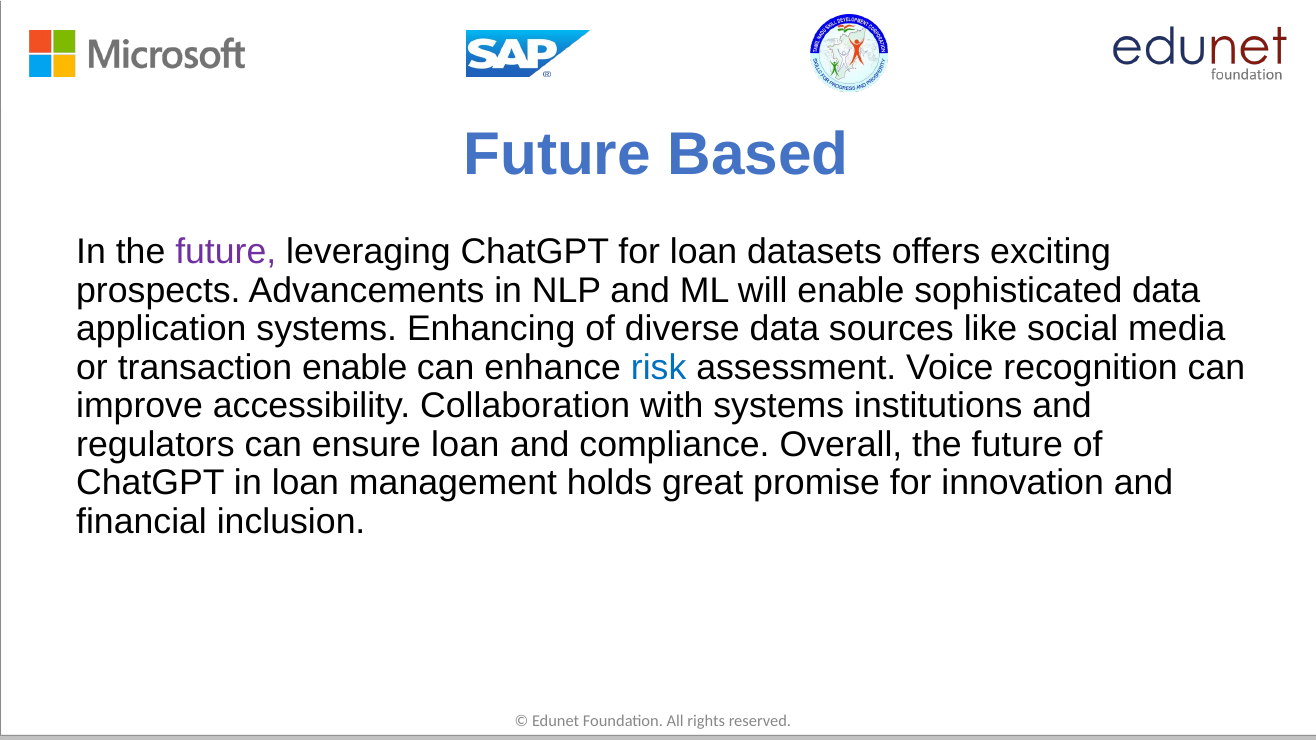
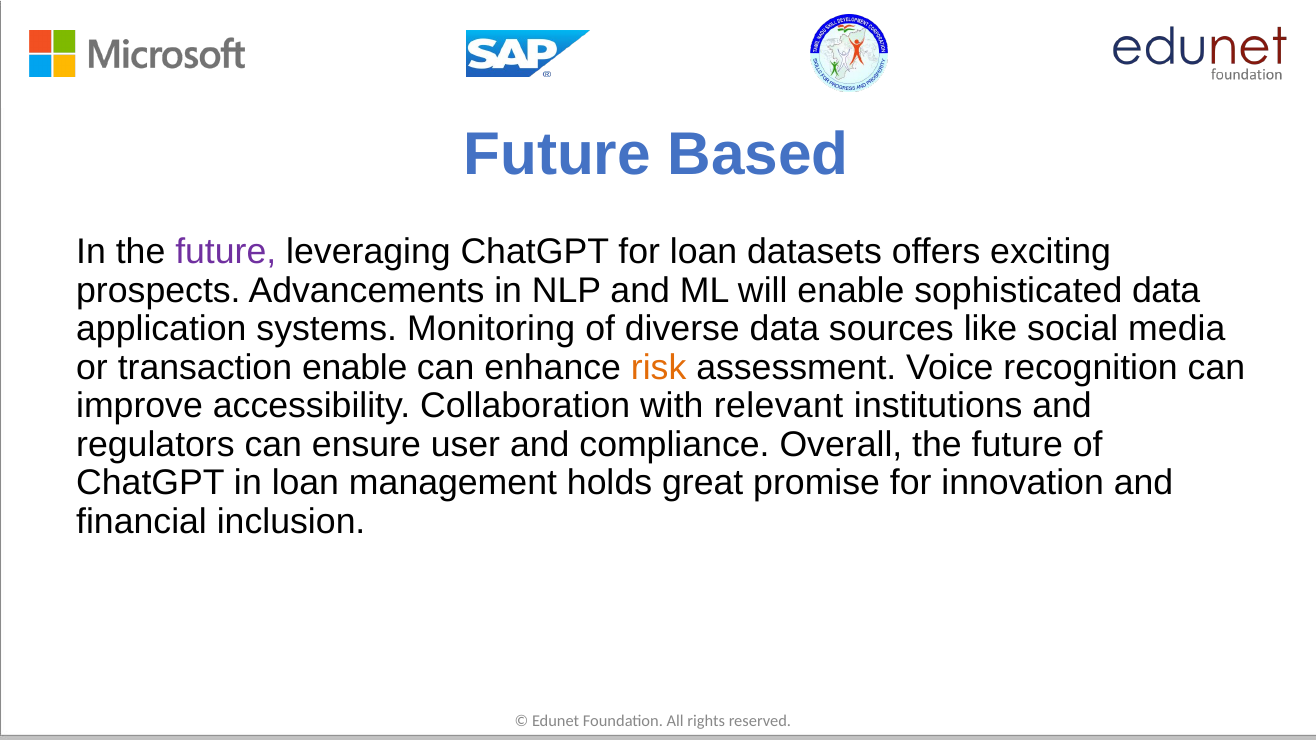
Enhancing: Enhancing -> Monitoring (491, 329)
risk colour: blue -> orange (659, 368)
with systems: systems -> relevant (779, 406)
ensure loan: loan -> user (465, 445)
